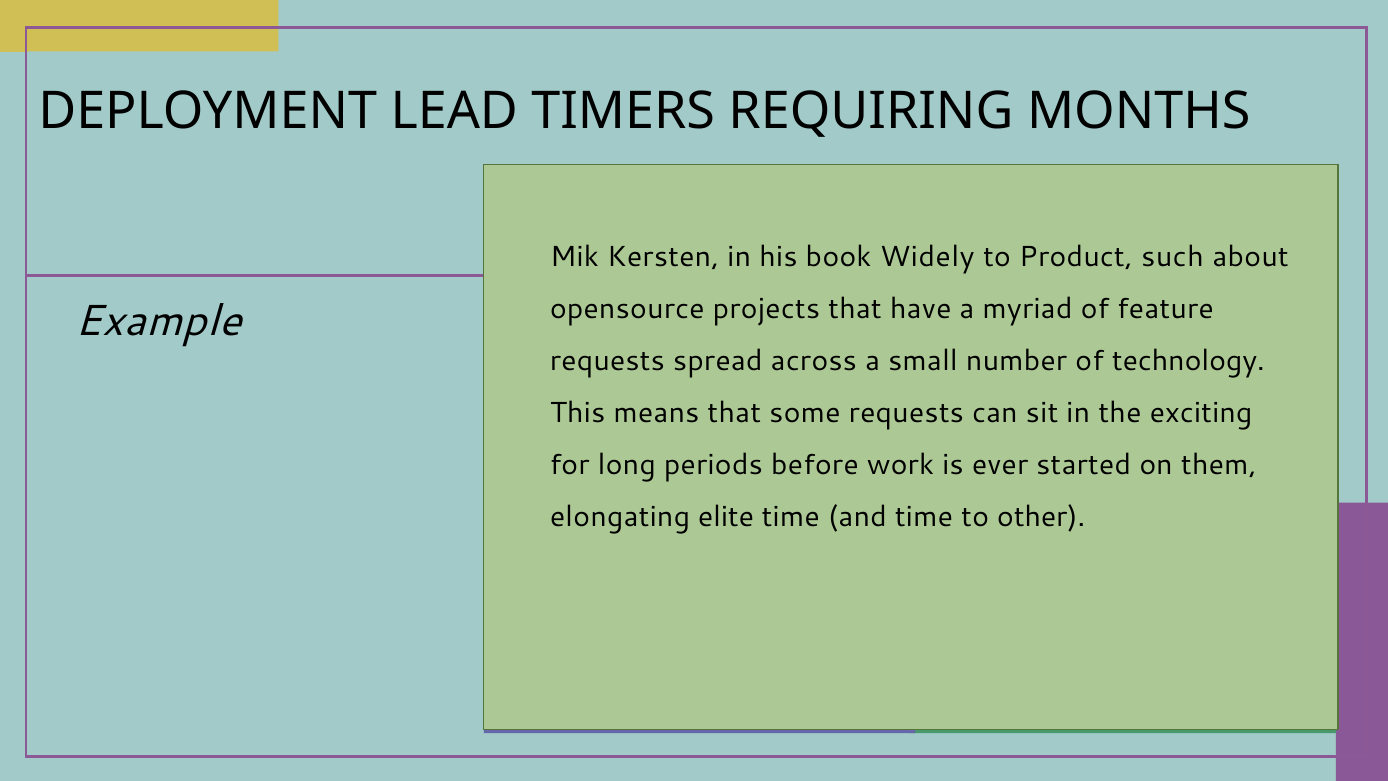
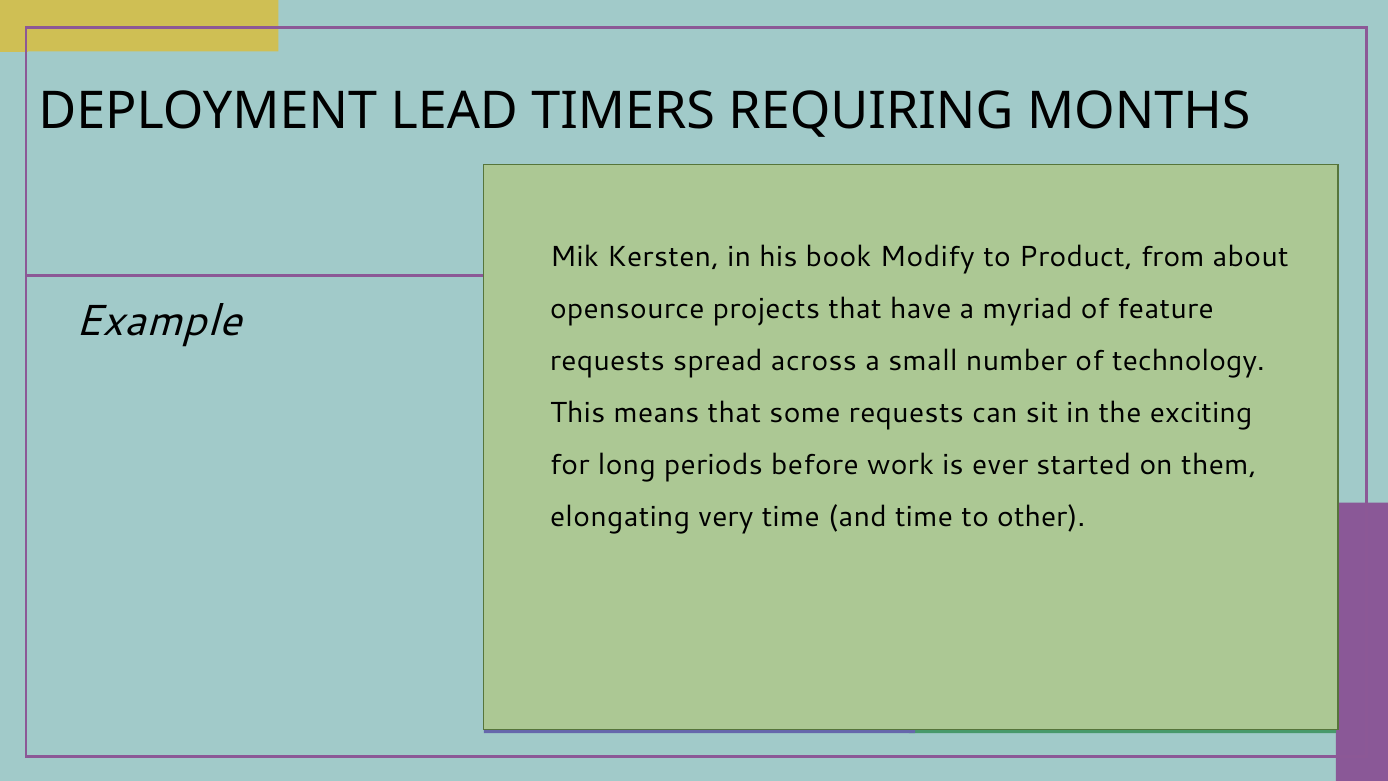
Widely: Widely -> Modify (927, 257)
such: such -> from (1173, 257)
elite: elite -> very (726, 517)
